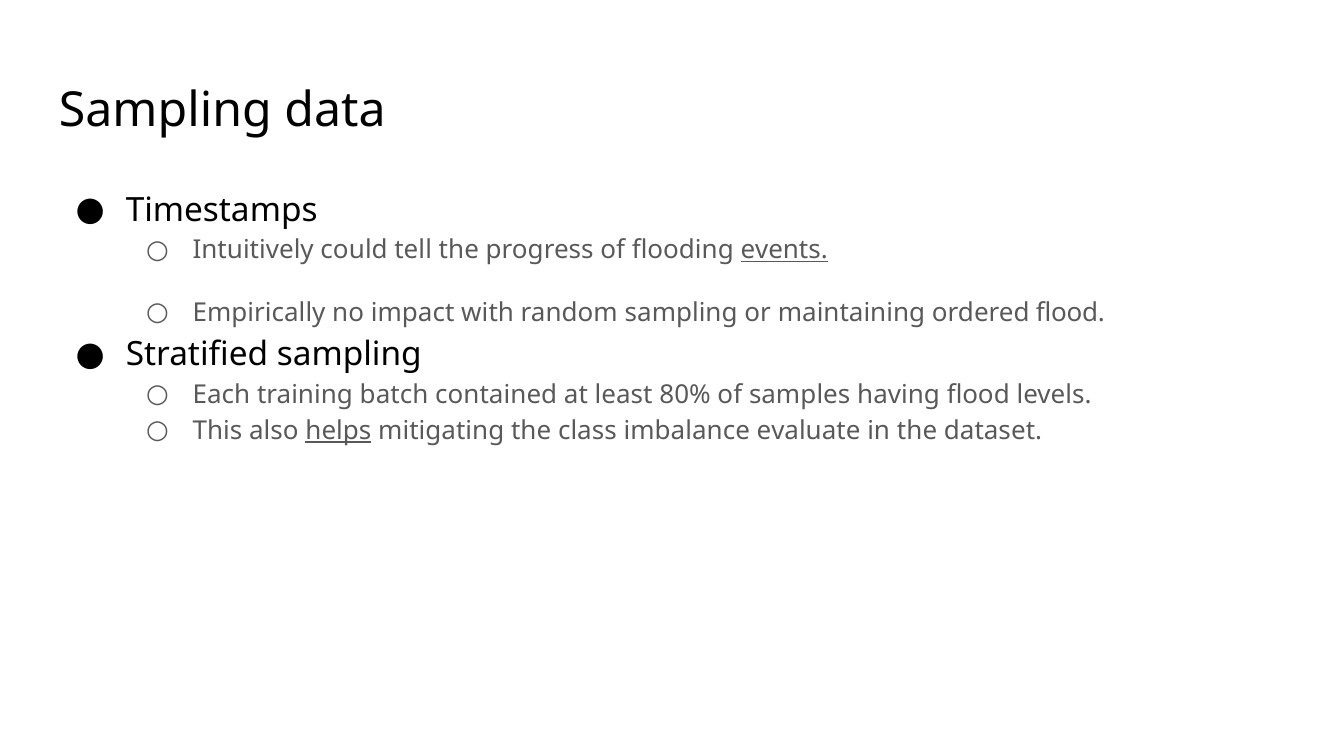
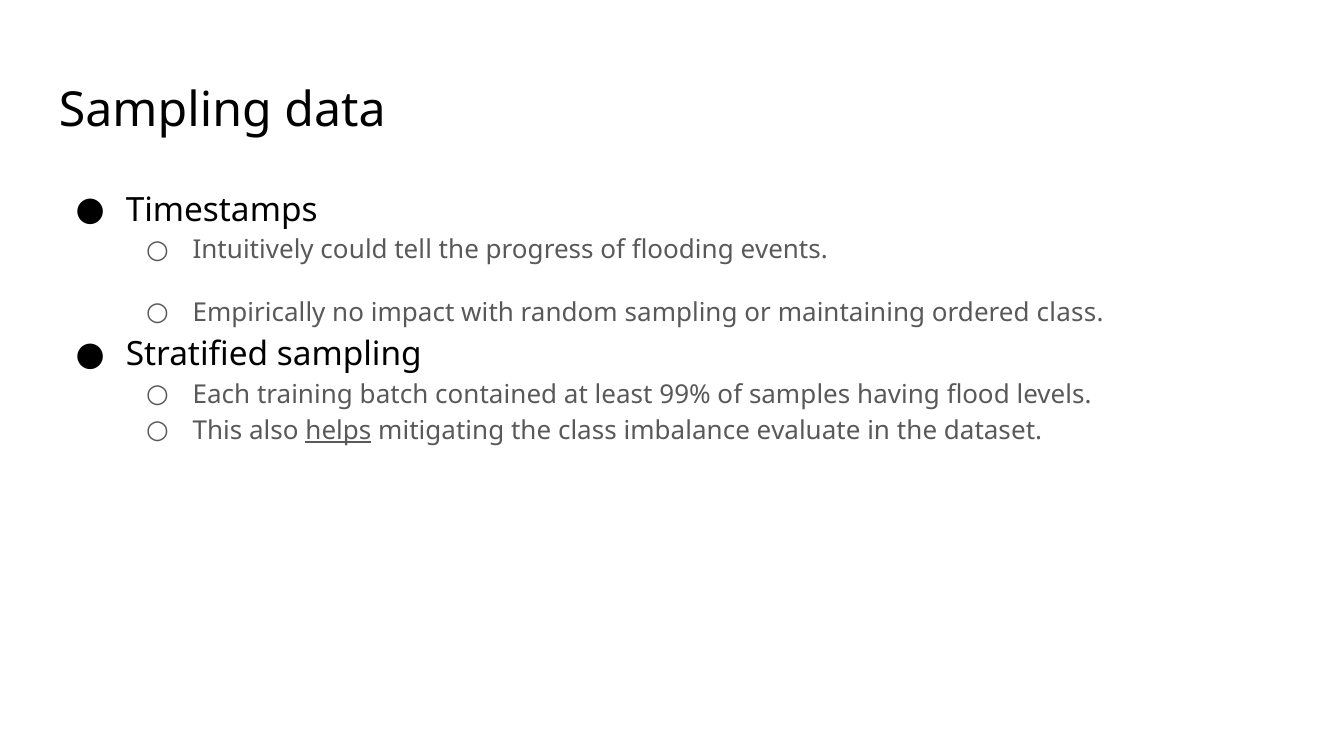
events underline: present -> none (784, 250)
ordered flood: flood -> class (1070, 313)
80%: 80% -> 99% (685, 395)
